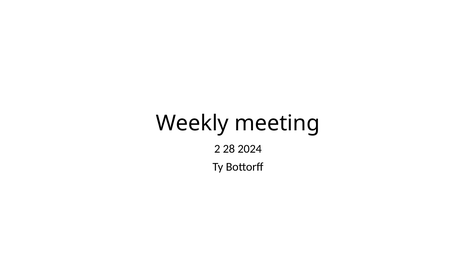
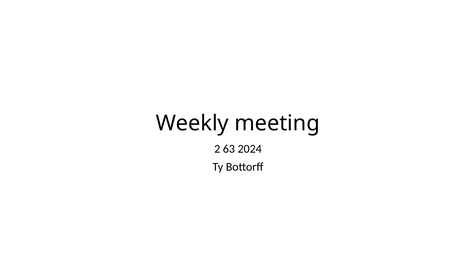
28: 28 -> 63 (229, 149)
